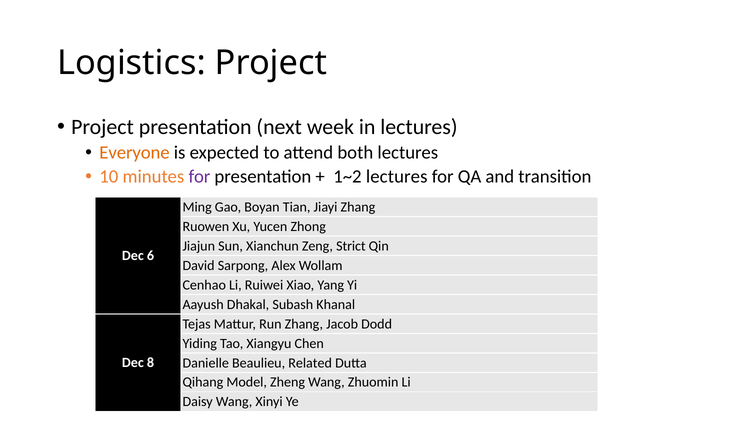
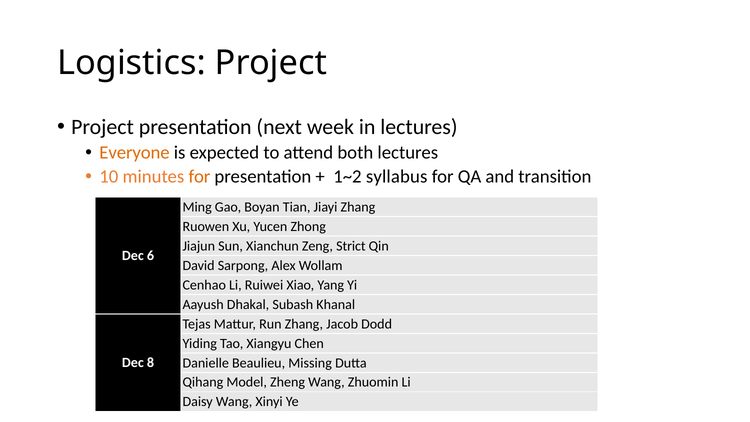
for colour: purple -> orange (199, 177)
1~2 lectures: lectures -> syllabus (397, 177)
Related: Related -> Missing (310, 363)
